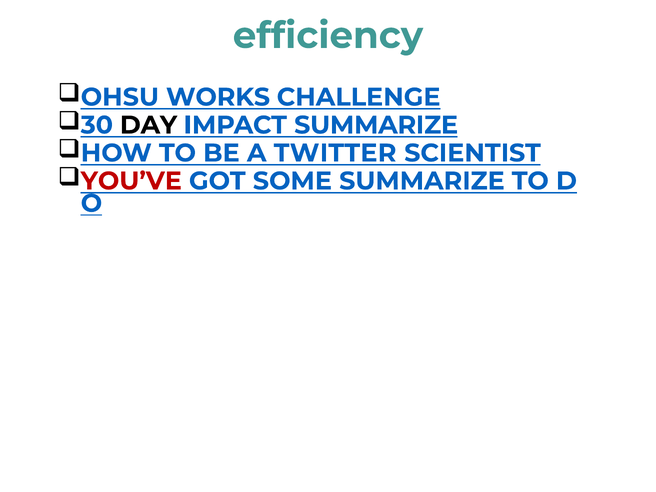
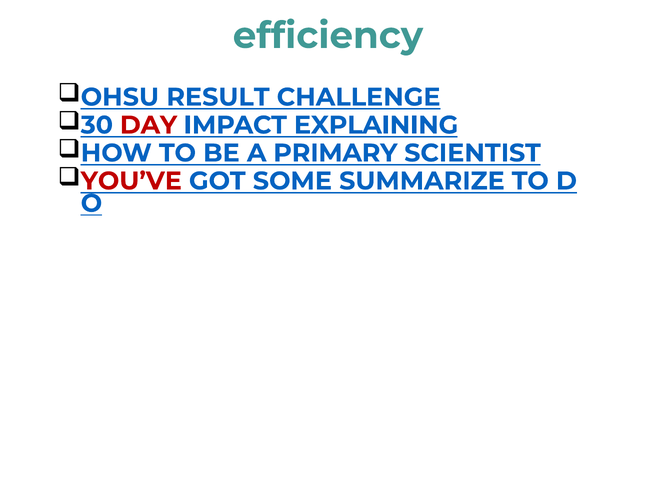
WORKS: WORKS -> RESULT (218, 97)
DAY colour: black -> red (148, 125)
IMPACT SUMMARIZE: SUMMARIZE -> EXPLAINING (376, 125)
TWITTER: TWITTER -> PRIMARY (335, 153)
